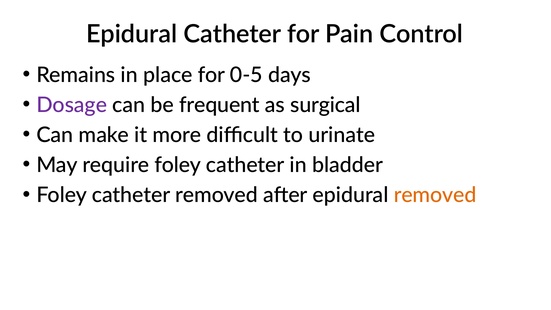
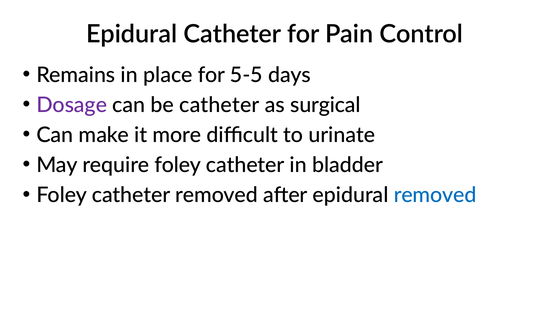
0-5: 0-5 -> 5-5 (246, 75)
be frequent: frequent -> catheter (219, 105)
removed colour: orange -> blue (435, 195)
